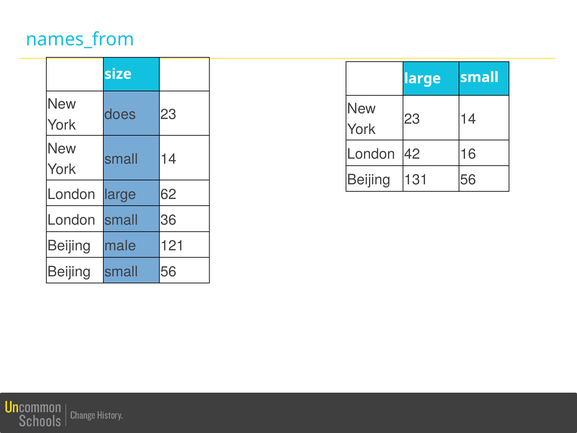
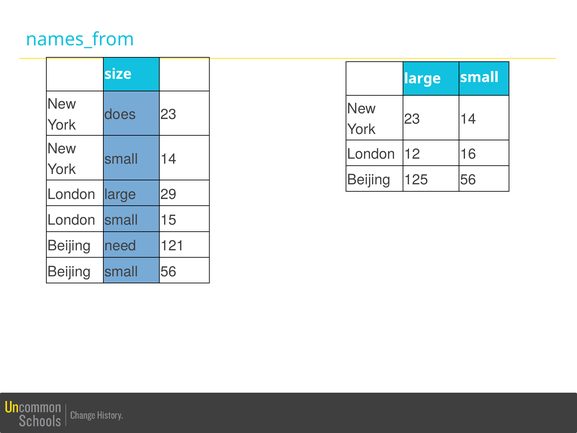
42: 42 -> 12 (412, 154)
131: 131 -> 125 (416, 180)
62: 62 -> 29 (168, 194)
36: 36 -> 15 (168, 220)
male: male -> need (120, 246)
